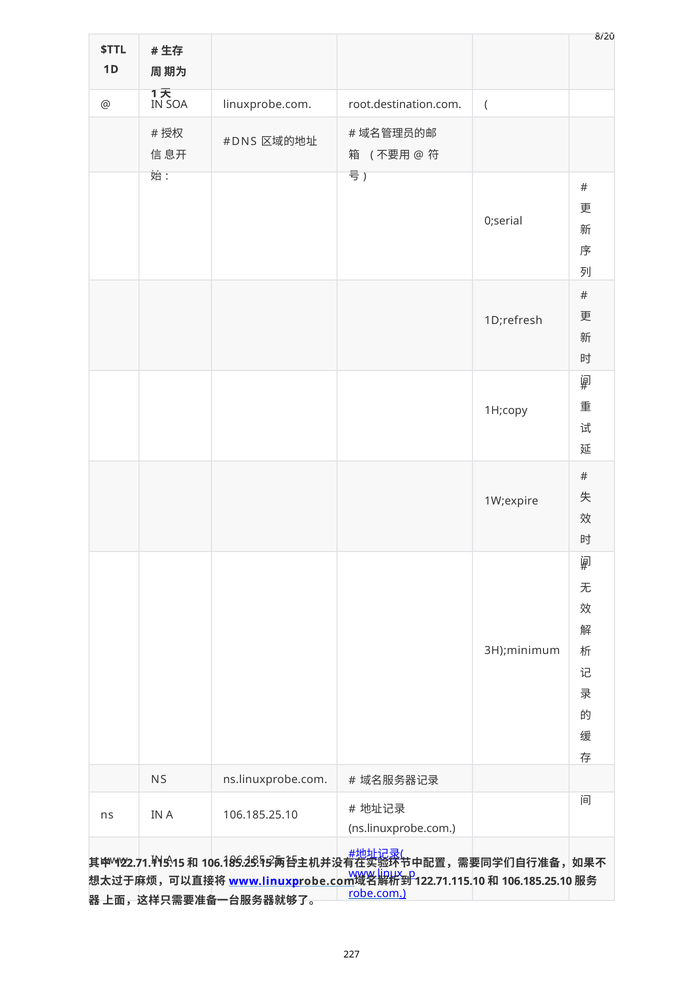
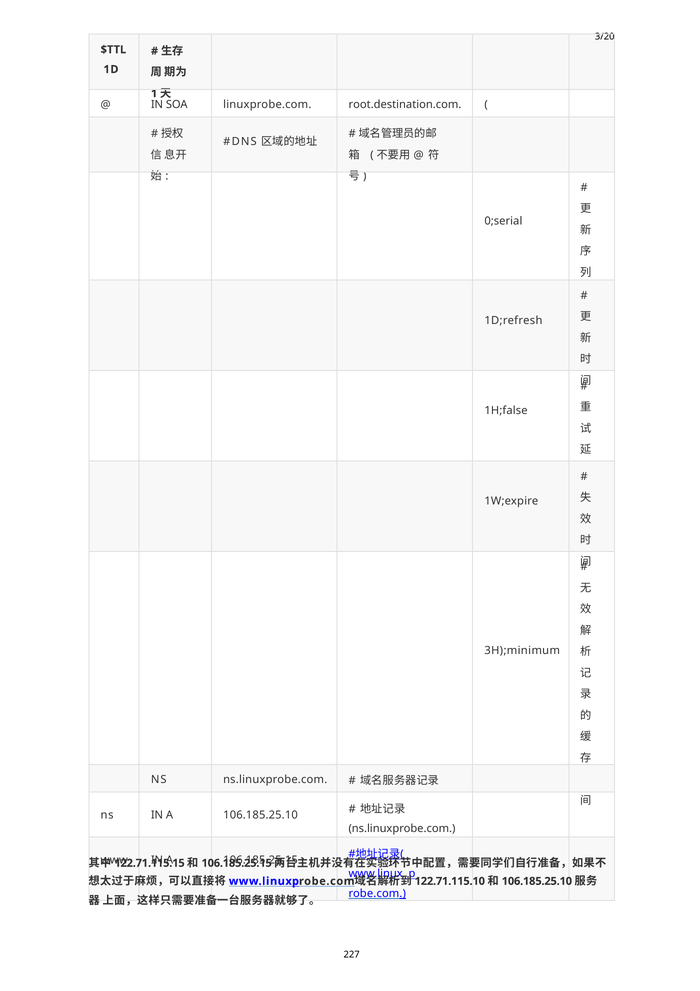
8/20: 8/20 -> 3/20 (605, 37)
1H;copy: 1H;copy -> 1H;false (506, 411)
